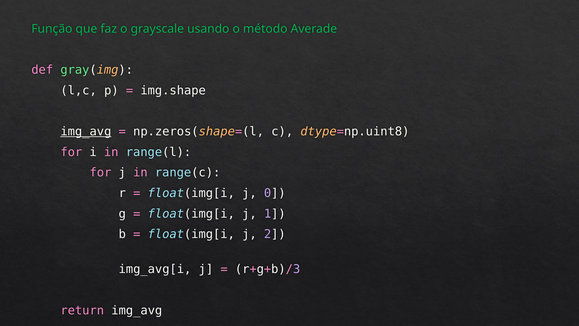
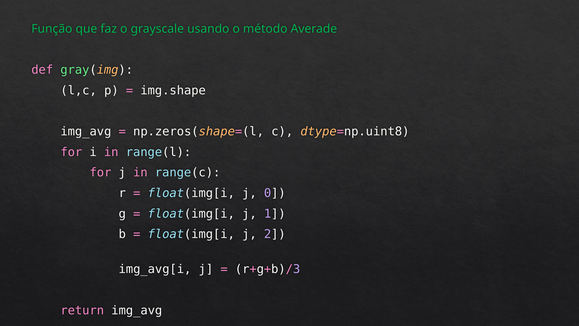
img_avg underline: present -> none (86, 131)
